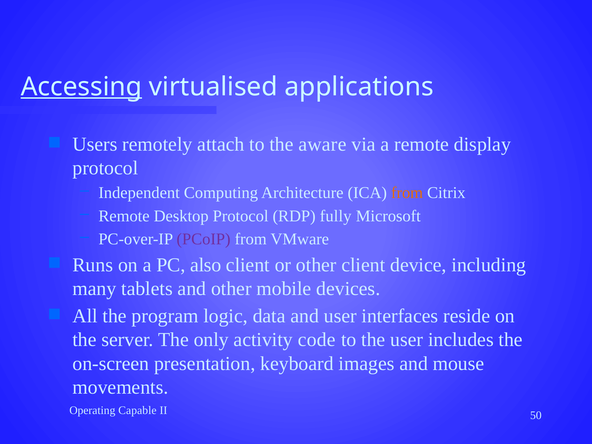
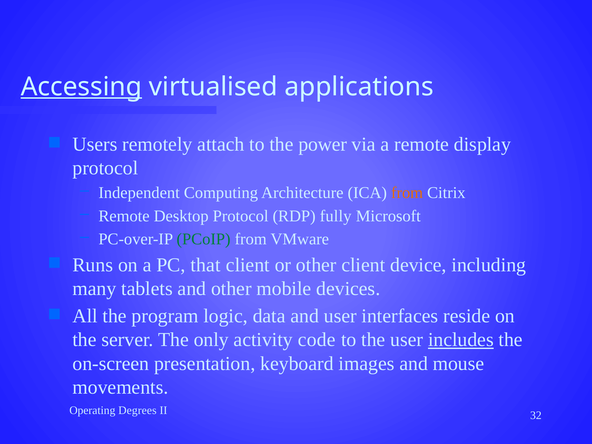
aware: aware -> power (323, 144)
PCoIP colour: purple -> green (204, 239)
also: also -> that (206, 265)
includes underline: none -> present (461, 340)
Capable: Capable -> Degrees (137, 410)
50: 50 -> 32 (536, 415)
